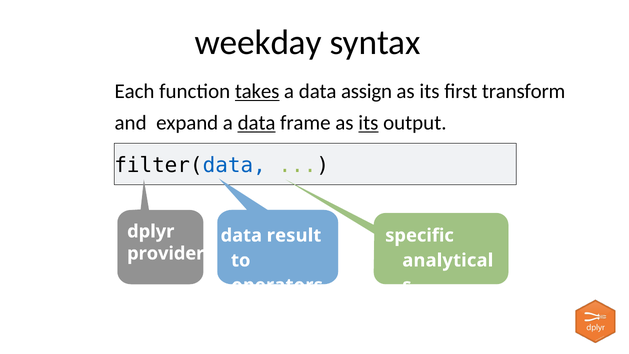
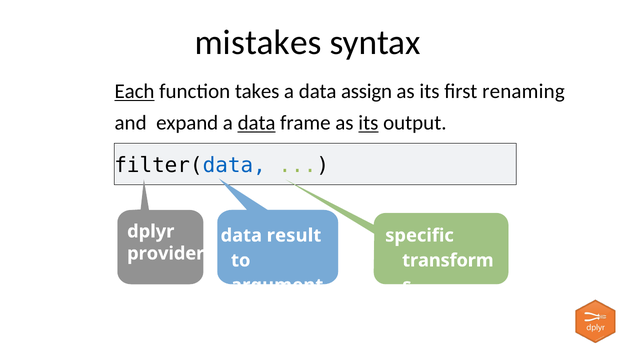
weekday: weekday -> mistakes (258, 43)
Each underline: none -> present (135, 91)
takes underline: present -> none (257, 91)
transform: transform -> renaming (523, 91)
analytical: analytical -> transform (448, 260)
operators: operators -> argument (277, 285)
